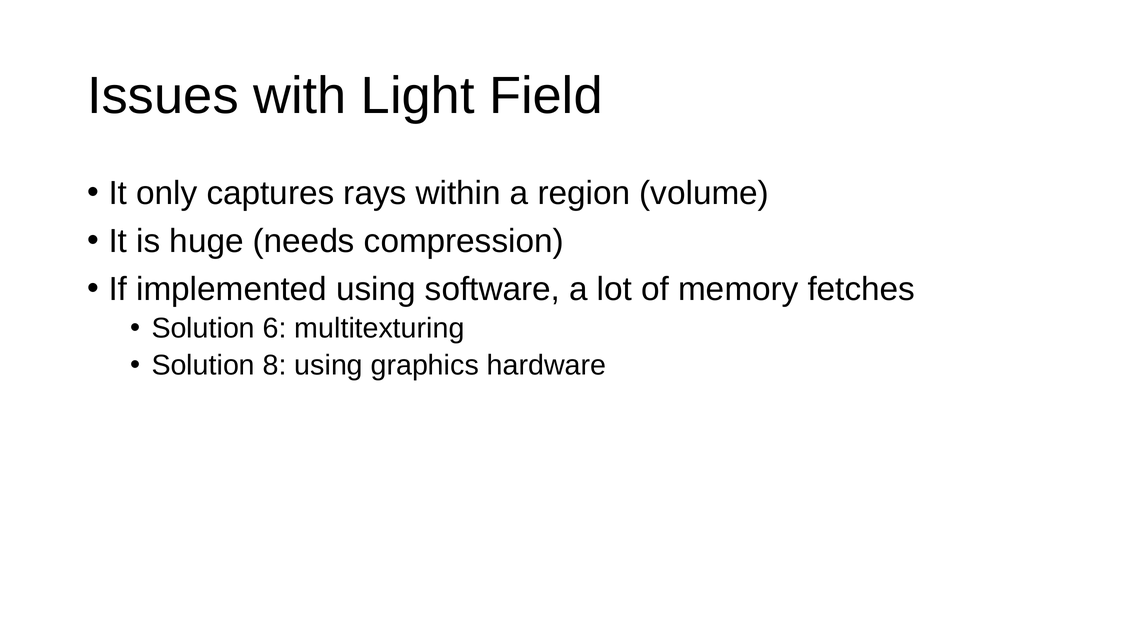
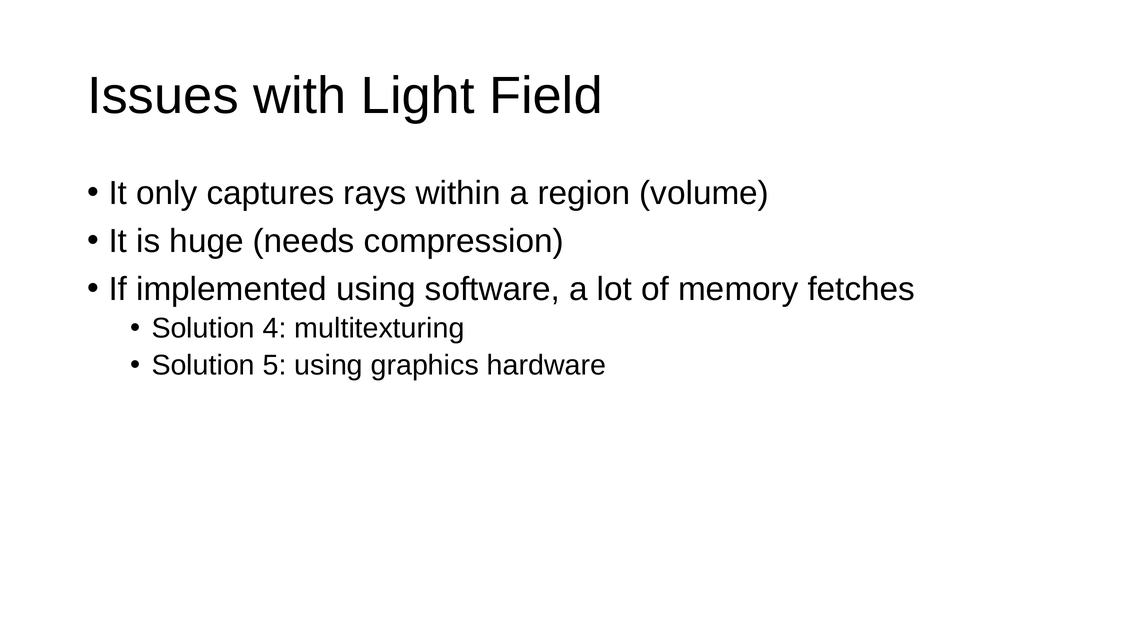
6: 6 -> 4 (275, 329)
8: 8 -> 5 (275, 366)
